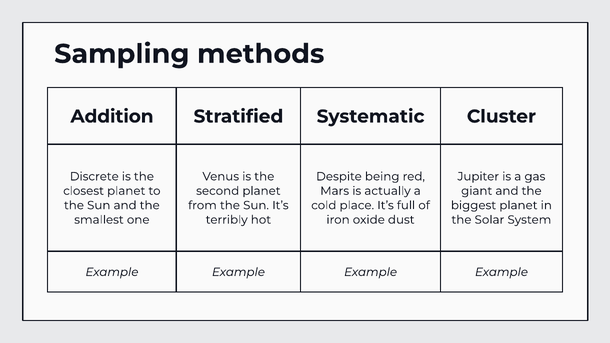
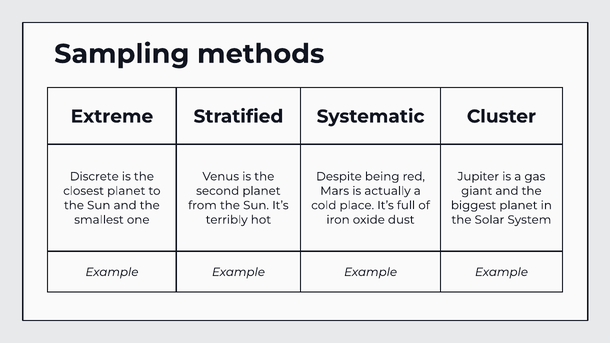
Addition: Addition -> Extreme (112, 116)
